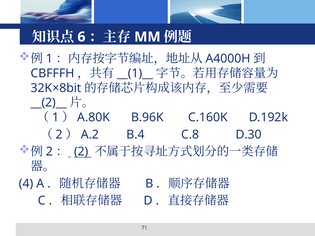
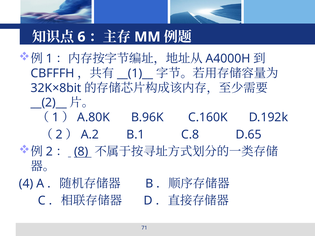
B.4: B.4 -> B.1 (136, 135)
D.30: D.30 -> D.65 (249, 135)
2: 2 -> 8 (81, 152)
